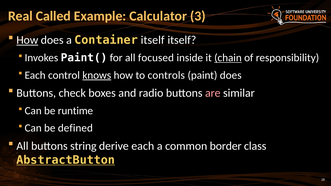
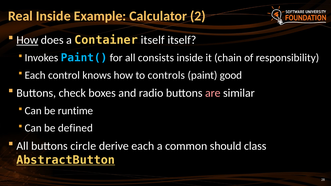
Real Called: Called -> Inside (53, 16)
3: 3 -> 2 (198, 16)
Paint( colour: white -> light blue (84, 58)
focused: focused -> consists (156, 58)
chain underline: present -> none (228, 58)
knows underline: present -> none (97, 75)
paint does: does -> good (231, 75)
string: string -> circle (83, 146)
border: border -> should (226, 146)
